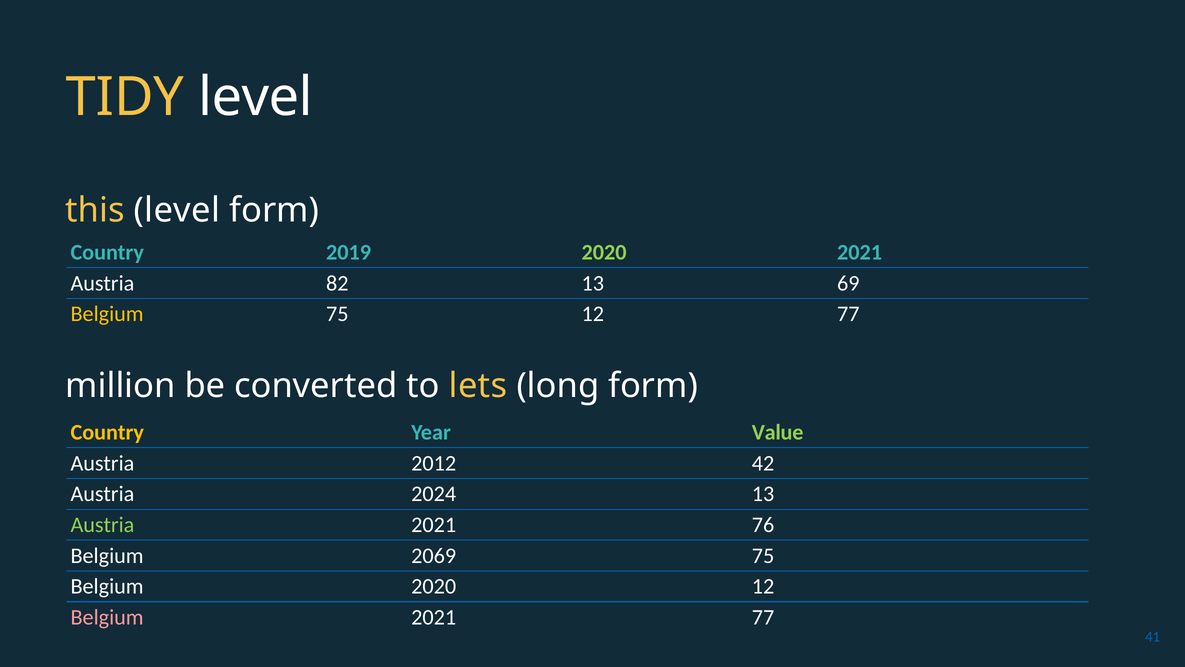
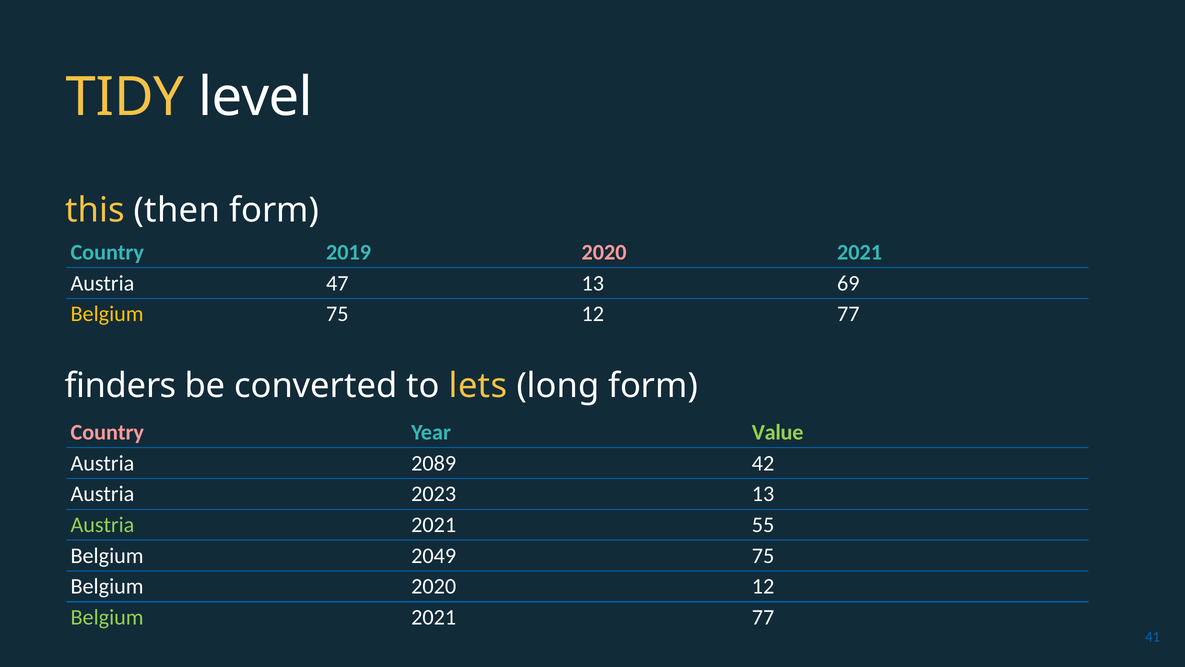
this level: level -> then (177, 210)
2020 colour: light green -> pink (604, 252)
82: 82 -> 47 (337, 283)
million: million -> finders (121, 386)
Country colour: yellow -> pink (107, 432)
2012: 2012 -> 2089 (434, 463)
2024: 2024 -> 2023 (434, 494)
76: 76 -> 55 (763, 525)
2069: 2069 -> 2049 (434, 555)
Belgium colour: pink -> light green (107, 617)
